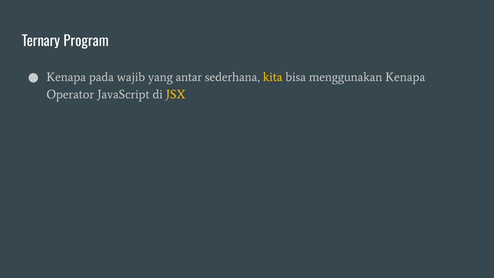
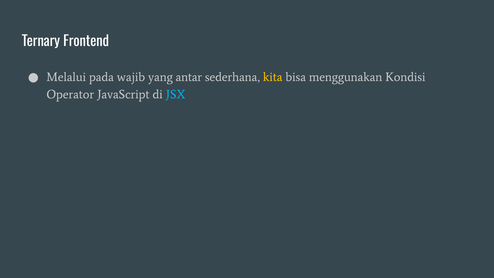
Program: Program -> Frontend (86, 41)
Kenapa: Kenapa -> Melalui (66, 77)
menggunakan Kenapa: Kenapa -> Kondisi (405, 77)
JSX colour: yellow -> light blue (175, 94)
